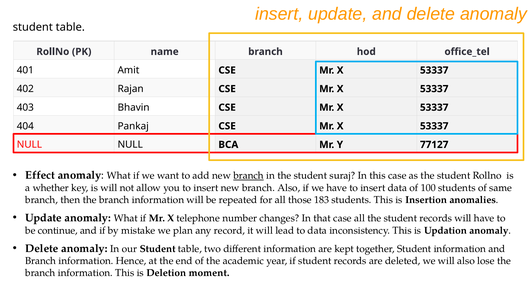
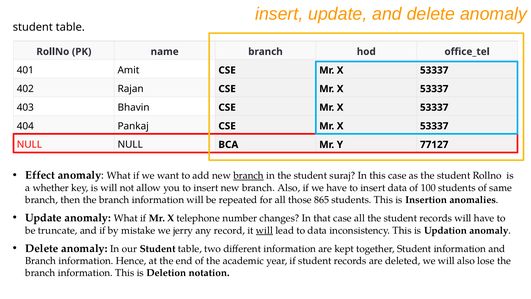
183: 183 -> 865 (322, 200)
continue: continue -> truncate (58, 230)
plan: plan -> jerry (183, 230)
will underline: none -> present (264, 230)
moment: moment -> notation (209, 273)
